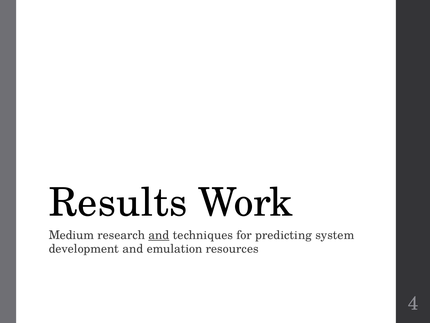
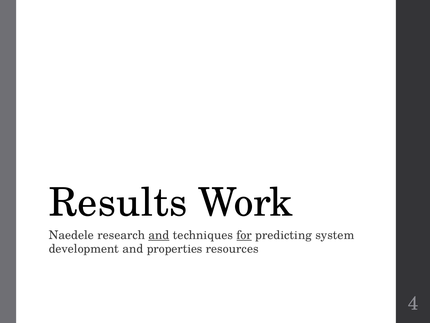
Medium: Medium -> Naedele (71, 235)
for underline: none -> present (244, 235)
emulation: emulation -> properties (175, 248)
